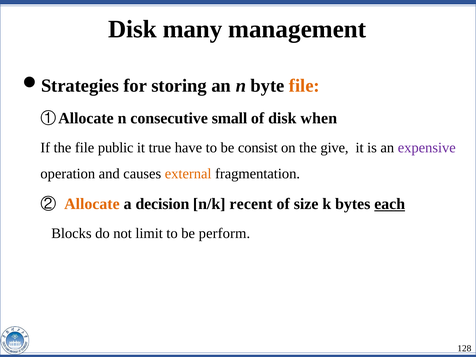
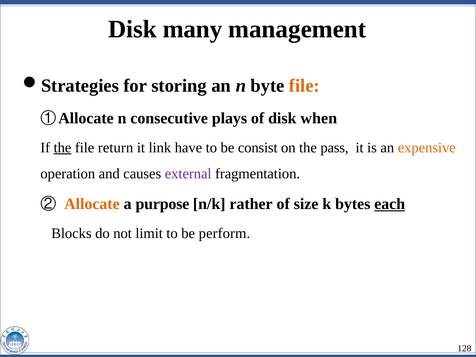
small: small -> plays (229, 118)
the underline: none -> present (62, 148)
public: public -> return (116, 148)
true: true -> link (160, 148)
give: give -> pass (334, 148)
expensive colour: purple -> orange (427, 148)
external colour: orange -> purple (188, 174)
decision: decision -> purpose (162, 204)
recent: recent -> rather (251, 204)
